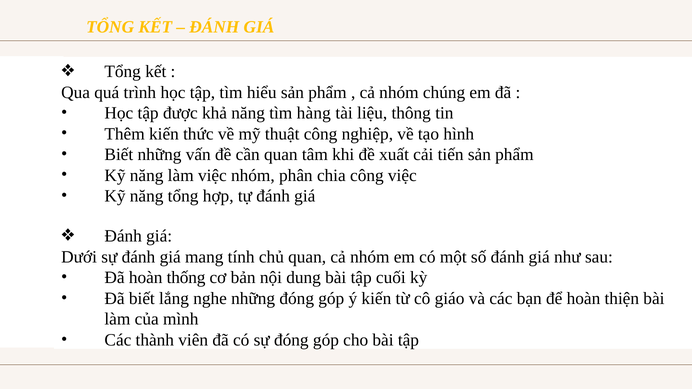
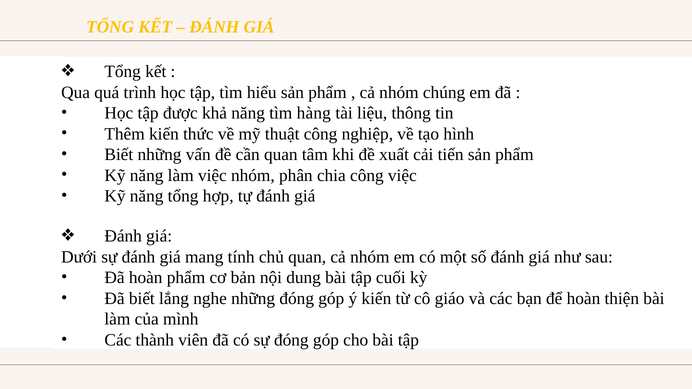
hoàn thống: thống -> phẩm (186, 278)
